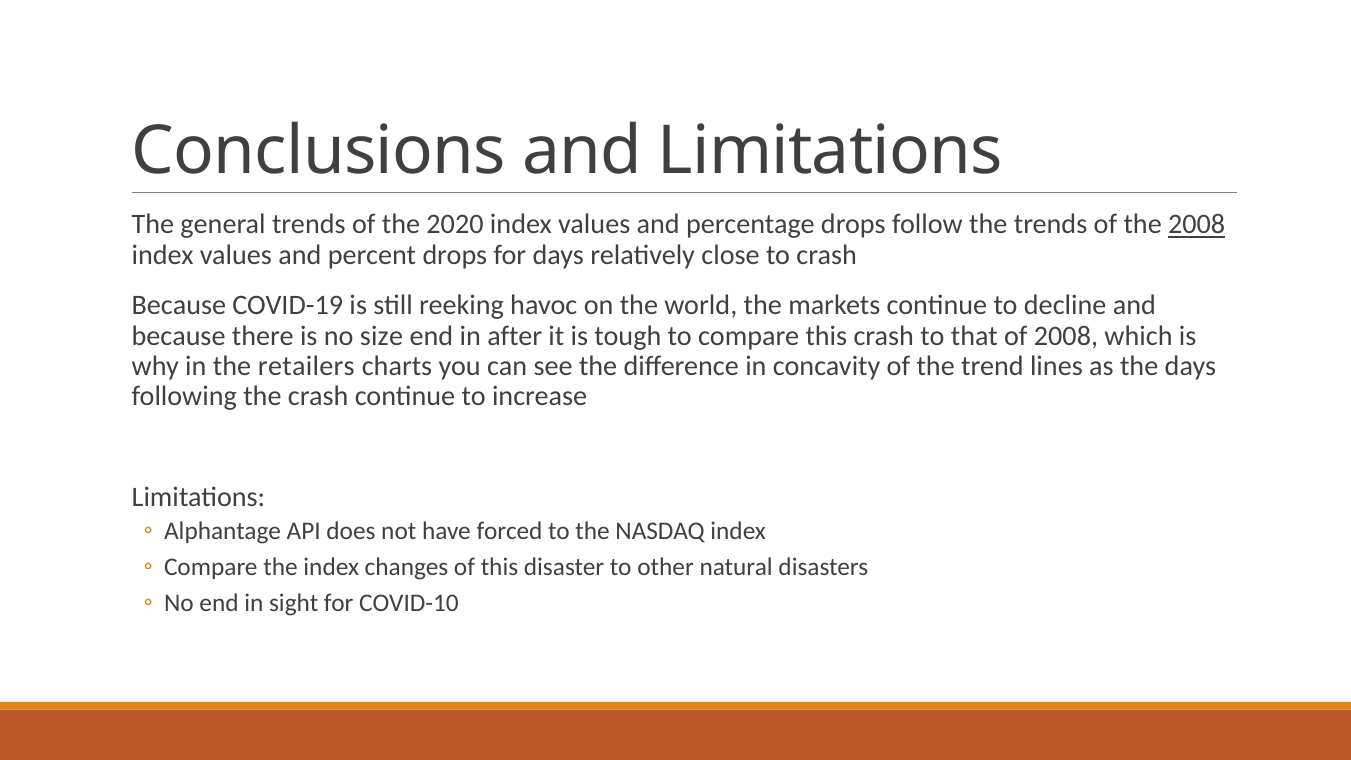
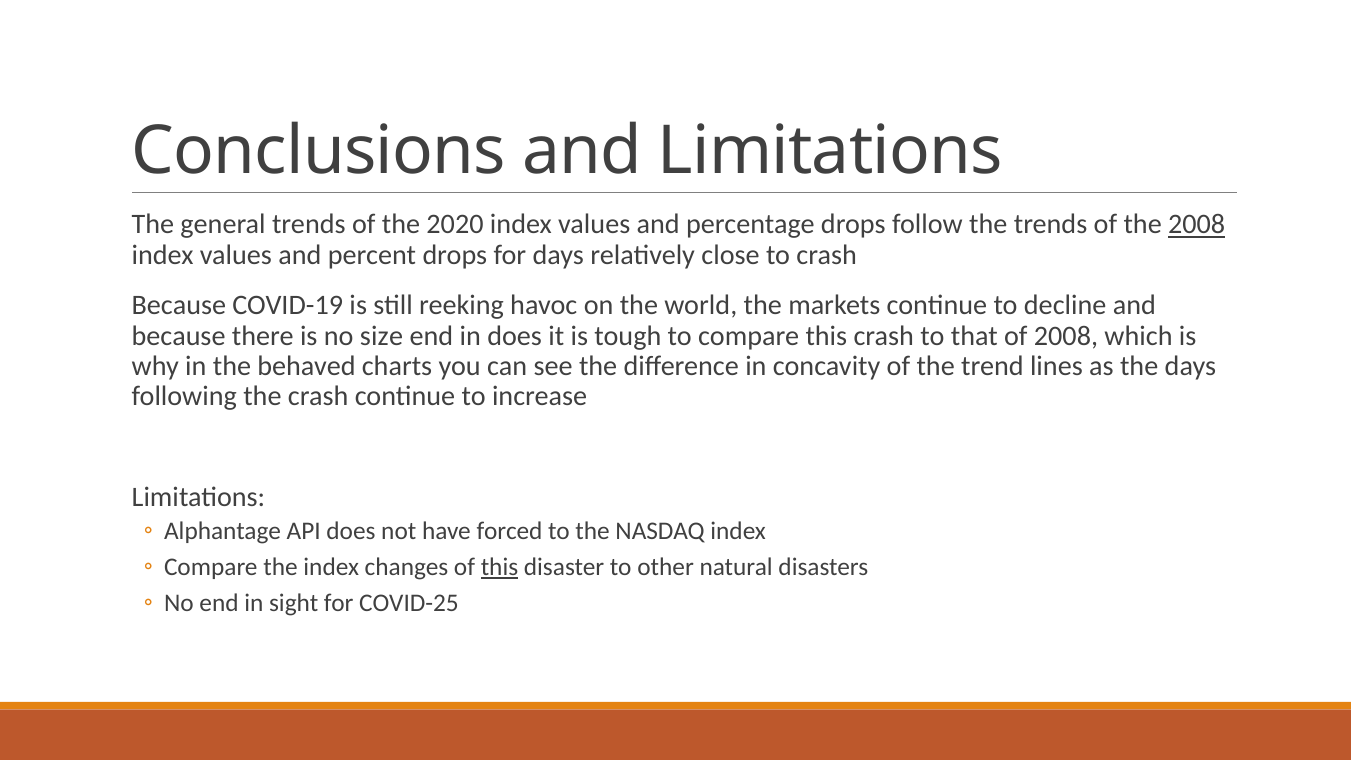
in after: after -> does (515, 336)
retailers: retailers -> behaved (306, 366)
this underline: none -> present (500, 567)
COVID-10: COVID-10 -> COVID-25 (409, 603)
